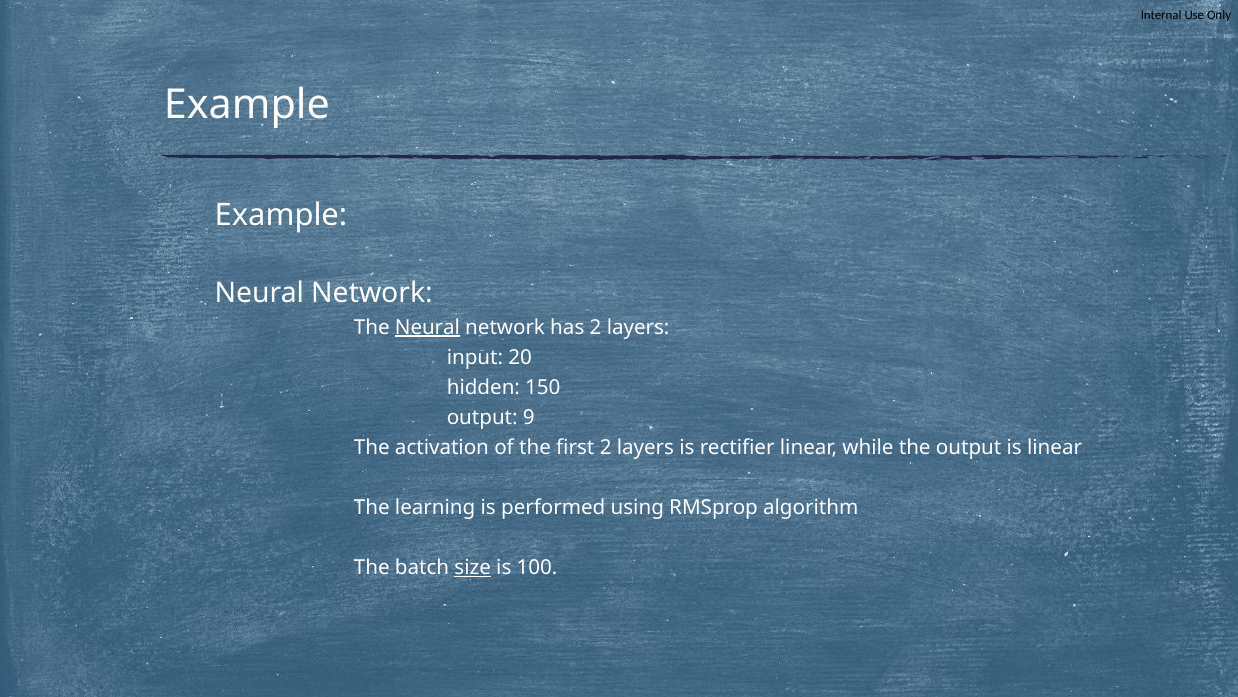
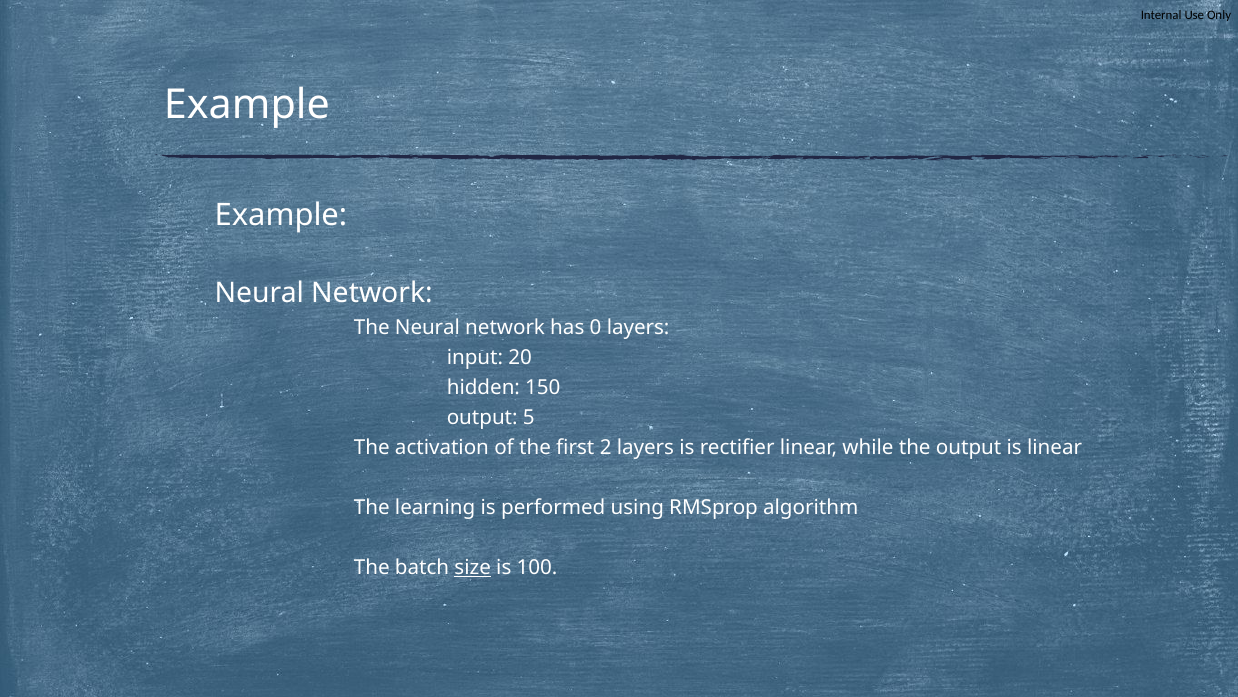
Neural underline: present -> none (427, 327)
has 2: 2 -> 0 (596, 327)
9: 9 -> 5 (529, 417)
